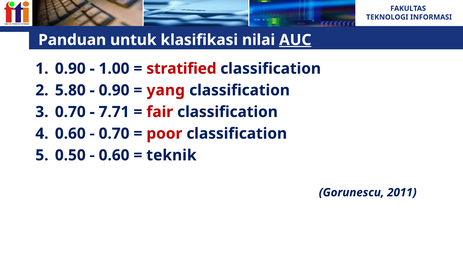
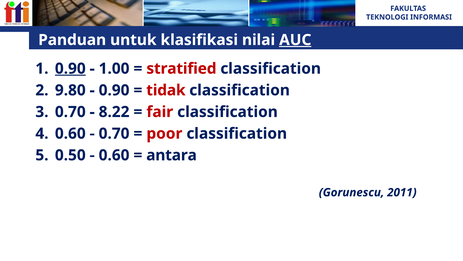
0.90 underline: none -> present (70, 68)
5.80: 5.80 -> 9.80 (70, 90)
yang: yang -> tidak (166, 90)
7.71: 7.71 -> 8.22 (114, 112)
teknik: teknik -> antara (172, 155)
